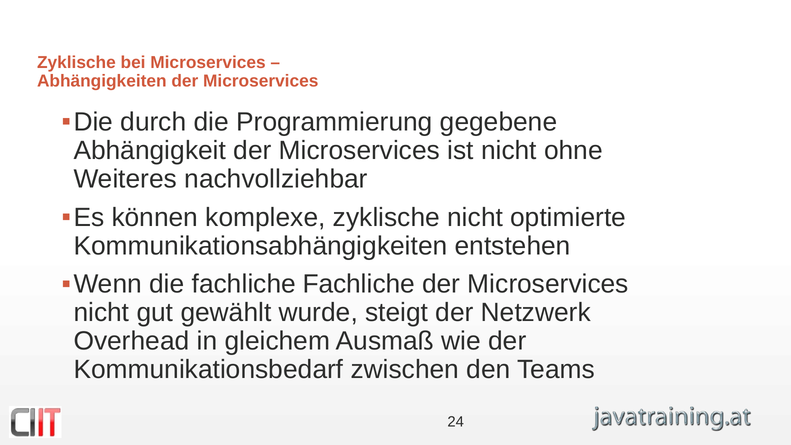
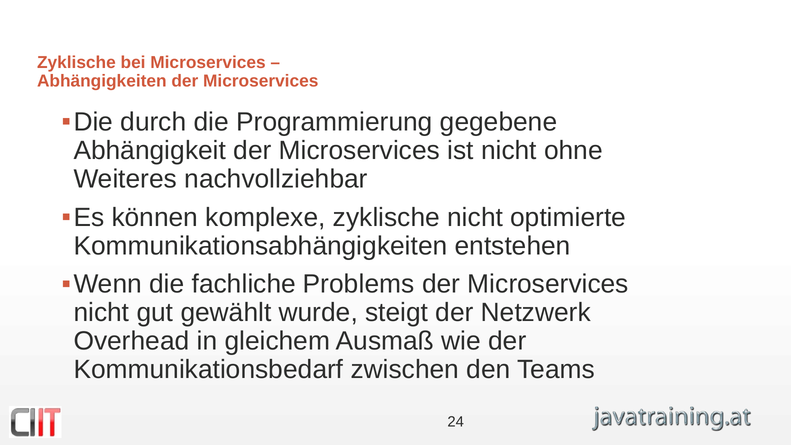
fachliche Fachliche: Fachliche -> Problems (359, 284)
